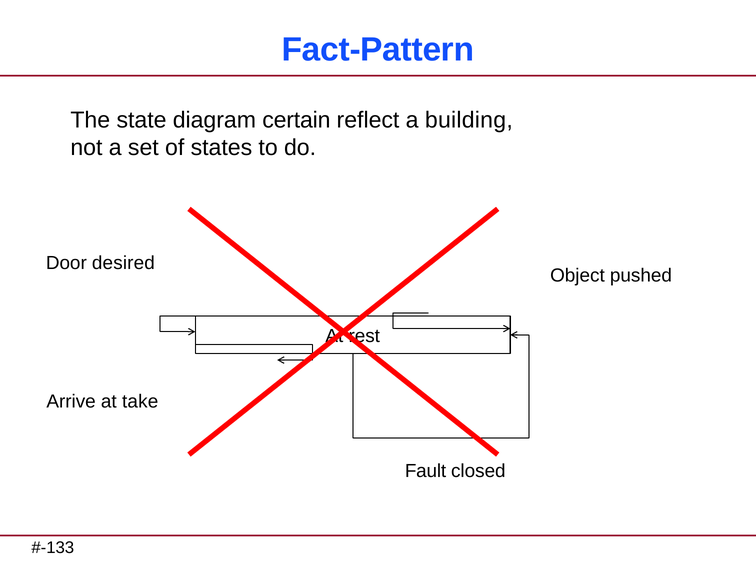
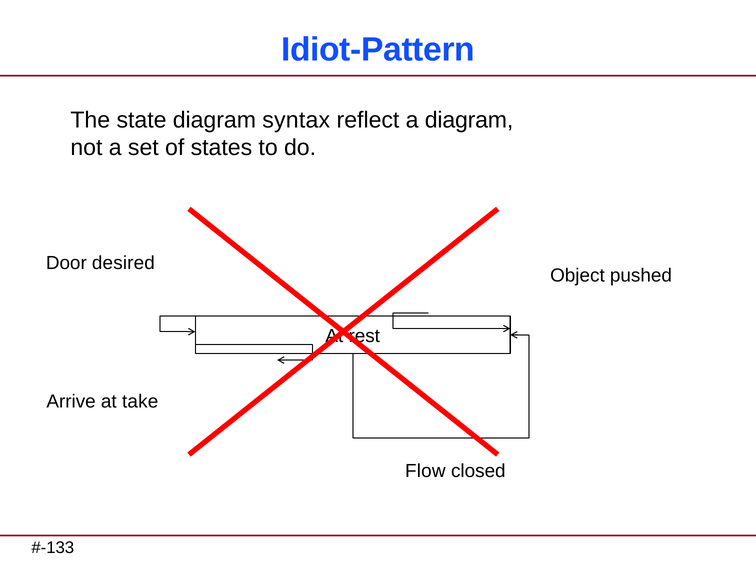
Fact-Pattern: Fact-Pattern -> Idiot-Pattern (378, 50)
certain: certain -> syntax (296, 120)
a building: building -> diagram (469, 120)
Fault: Fault -> Flow (425, 471)
